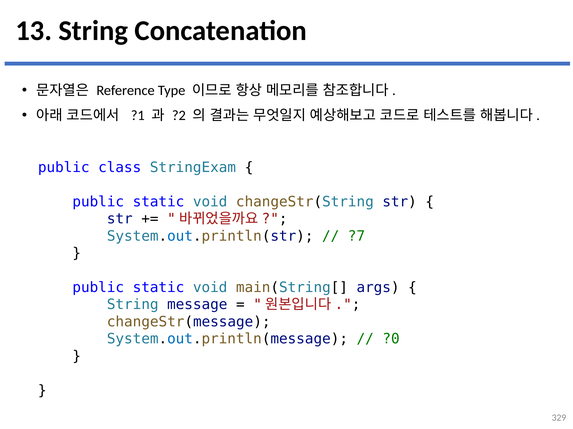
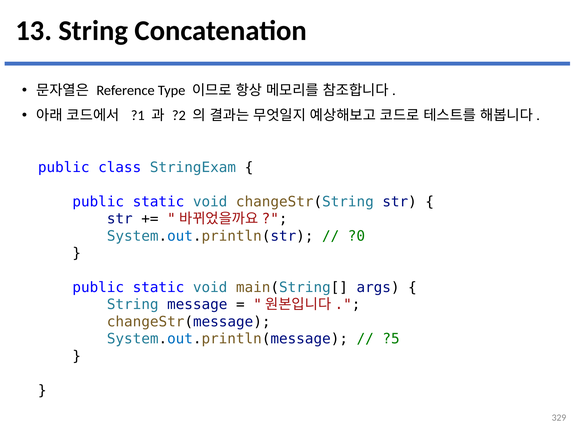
?7: ?7 -> ?0 (356, 236)
?0: ?0 -> ?5 (391, 340)
